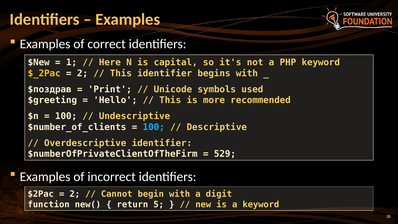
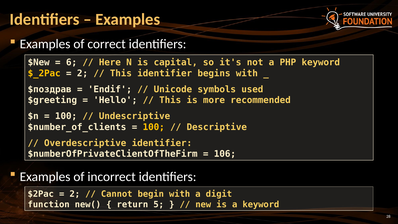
1: 1 -> 6 (72, 62)
Print: Print -> Endif (110, 89)
100 colour: light blue -> yellow (154, 127)
529: 529 -> 106 (225, 154)
